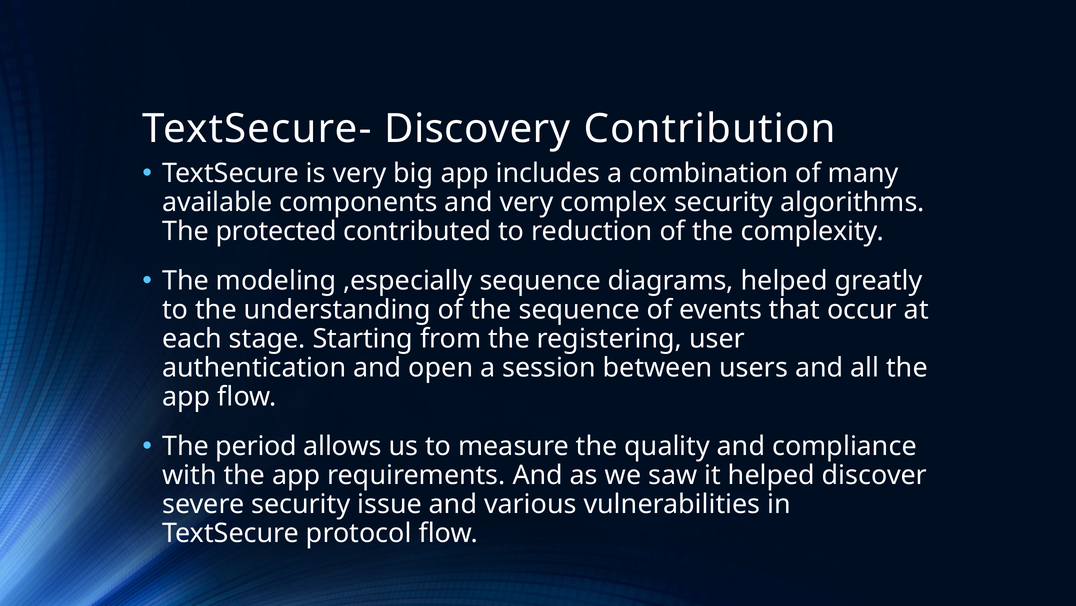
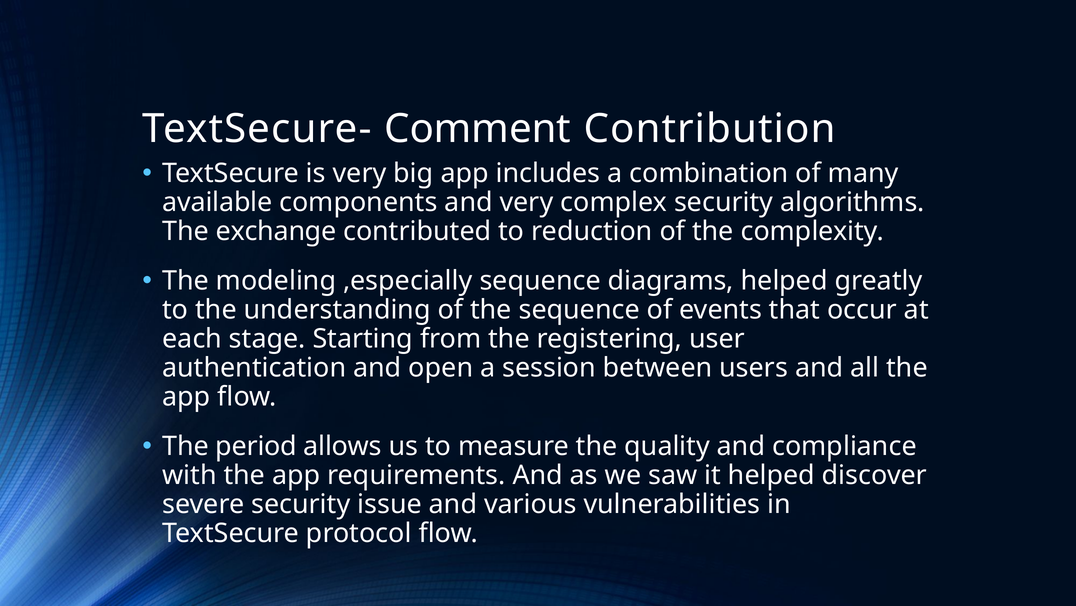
Discovery: Discovery -> Comment (478, 129)
protected: protected -> exchange (276, 231)
